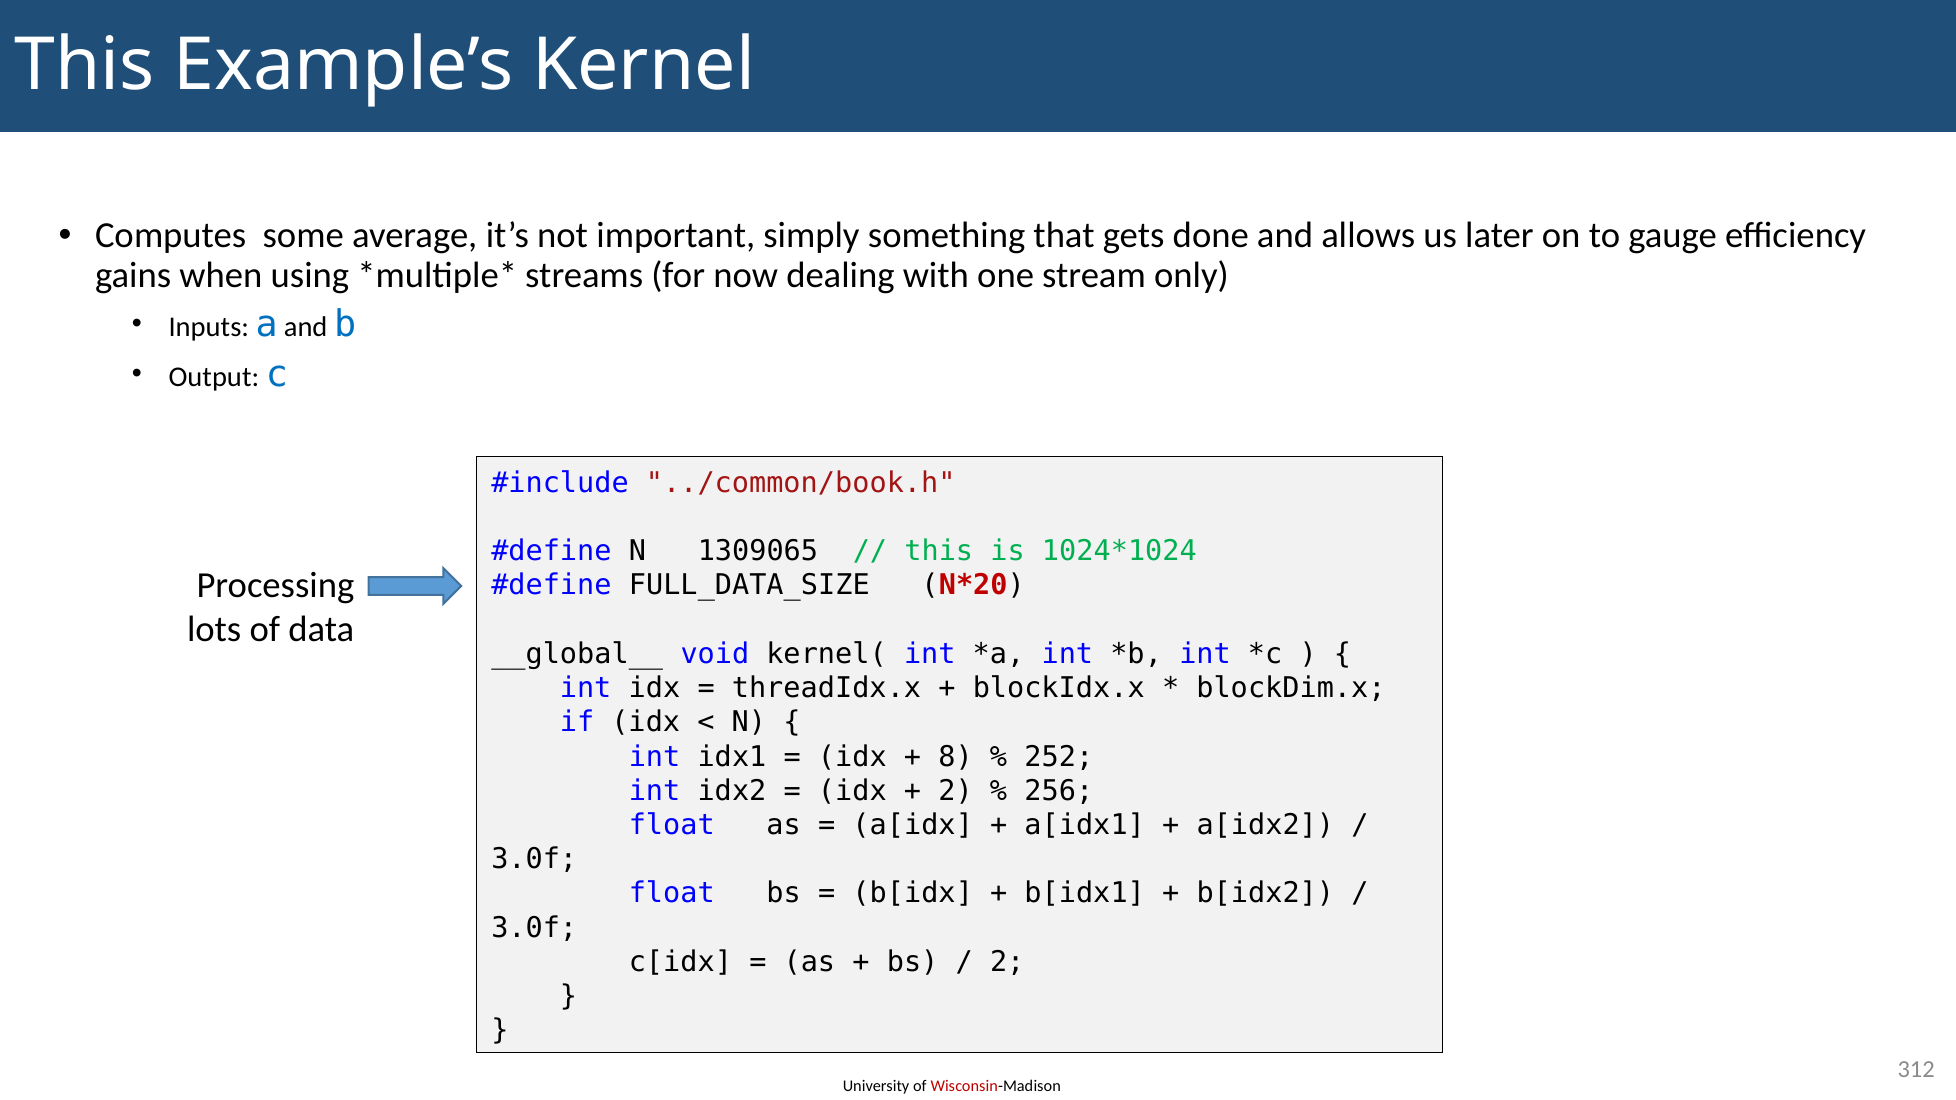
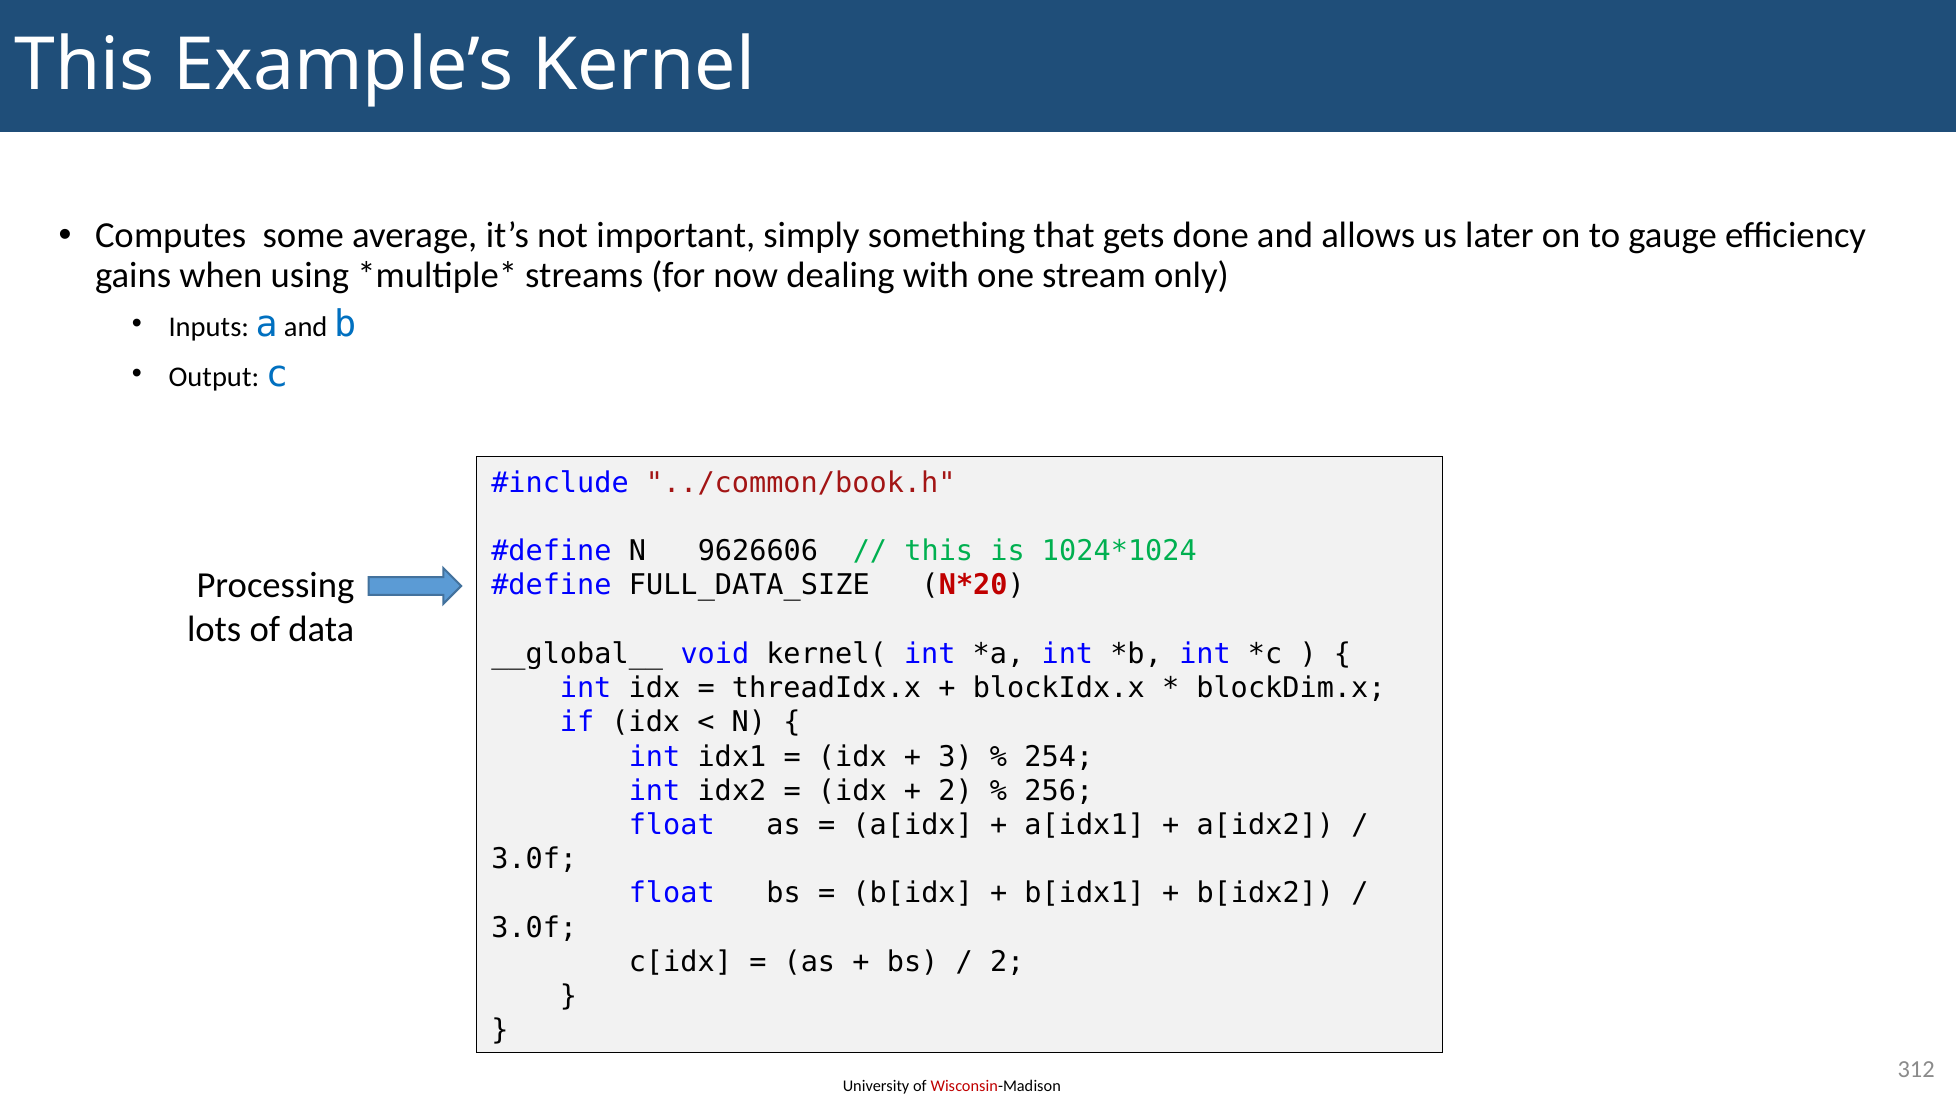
1309065: 1309065 -> 9626606 (758, 551)
8: 8 -> 3 (956, 757)
252: 252 -> 254 (1059, 757)
